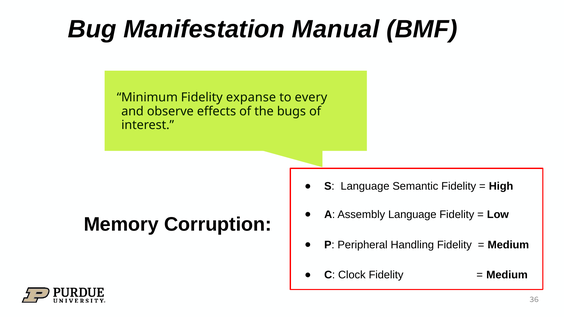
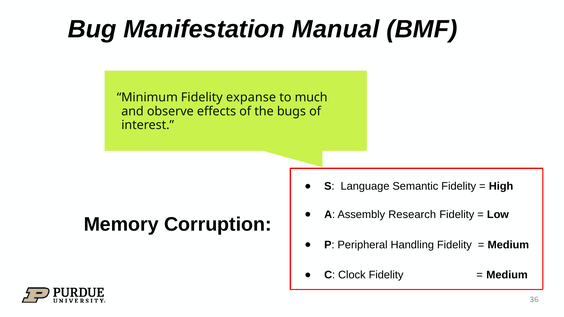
every: every -> much (311, 97)
Assembly Language: Language -> Research (412, 215)
